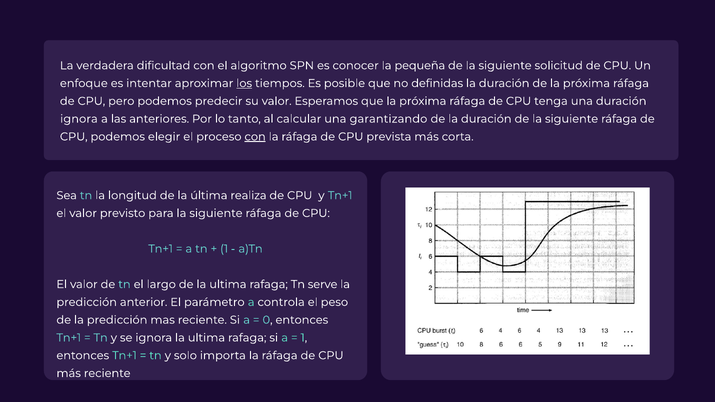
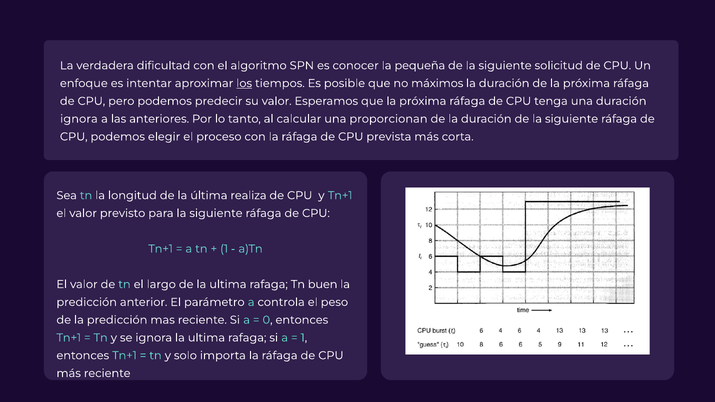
definidas: definidas -> máximos (437, 83)
garantizando: garantizando -> proporcionan (388, 119)
con underline: present -> none (255, 137)
serve: serve -> buen (323, 284)
